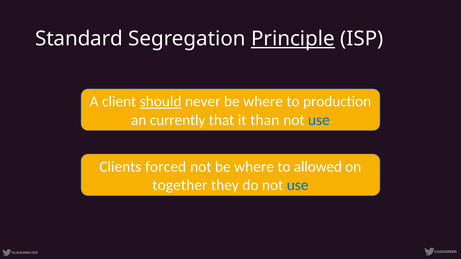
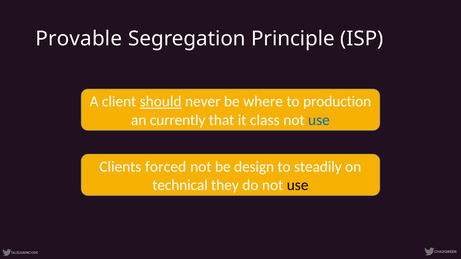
Standard: Standard -> Provable (79, 39)
Principle underline: present -> none (293, 39)
than: than -> class (265, 120)
not be where: where -> design (254, 167)
allowed: allowed -> steadily (318, 167)
together: together -> technical (180, 185)
use colour: blue -> black (298, 185)
